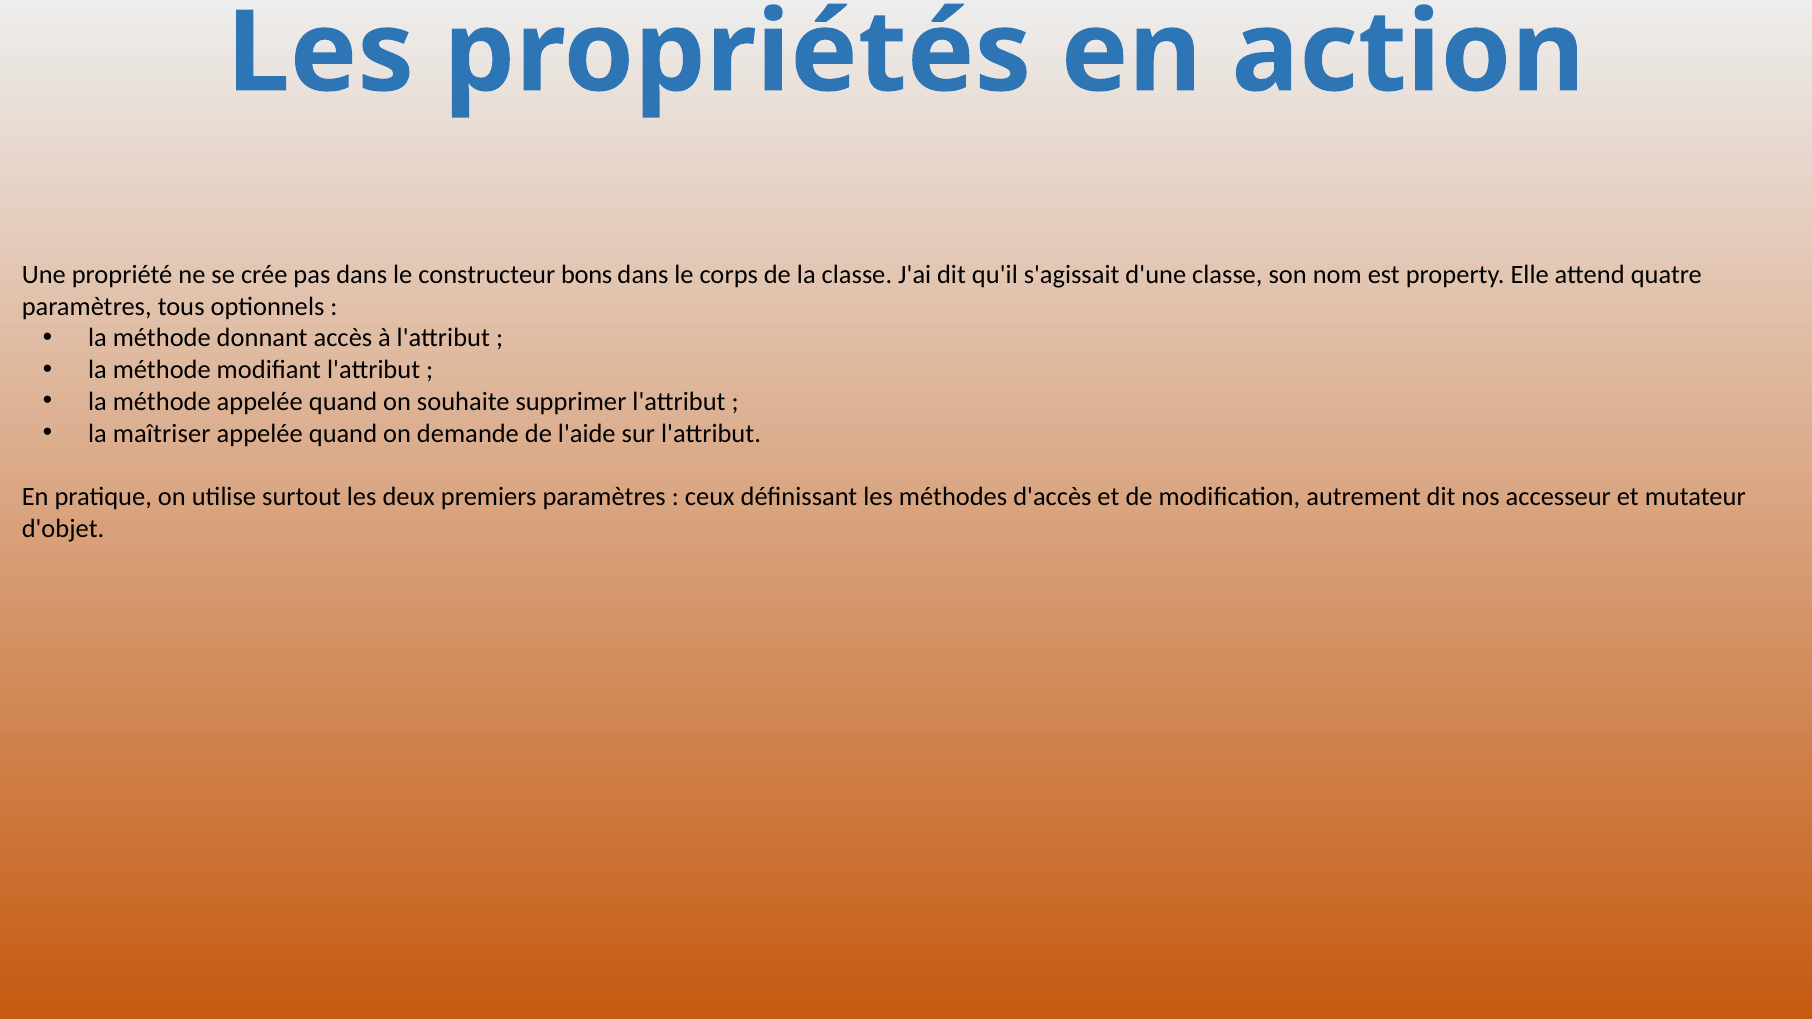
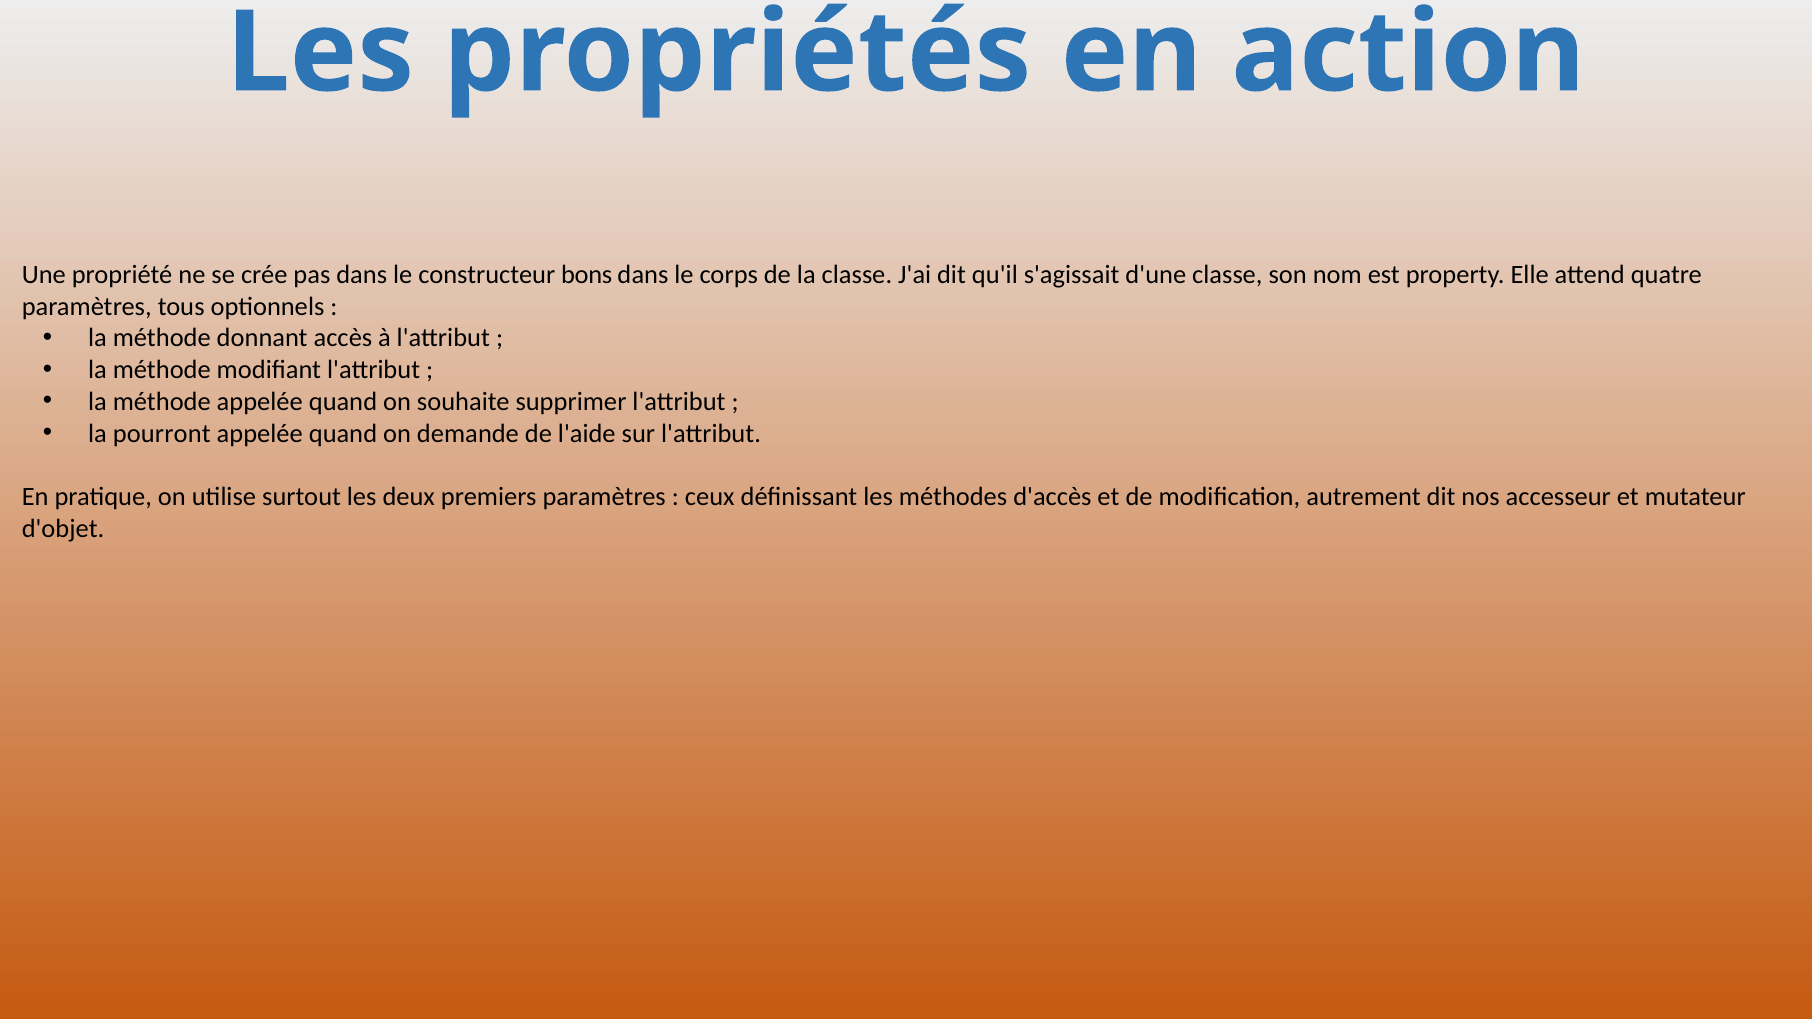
maîtriser: maîtriser -> pourront (162, 433)
